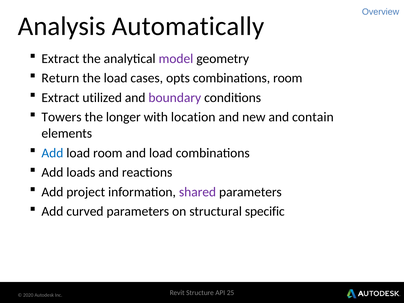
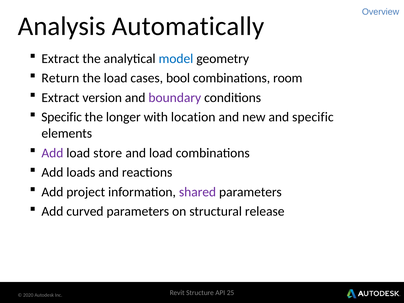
model colour: purple -> blue (176, 59)
opts: opts -> bool (178, 78)
utilized: utilized -> version (102, 98)
Towers: Towers -> Specific (62, 117)
and contain: contain -> specific (313, 117)
Add colour: blue -> purple (52, 153)
load room: room -> store (108, 153)
specific: specific -> release (265, 211)
